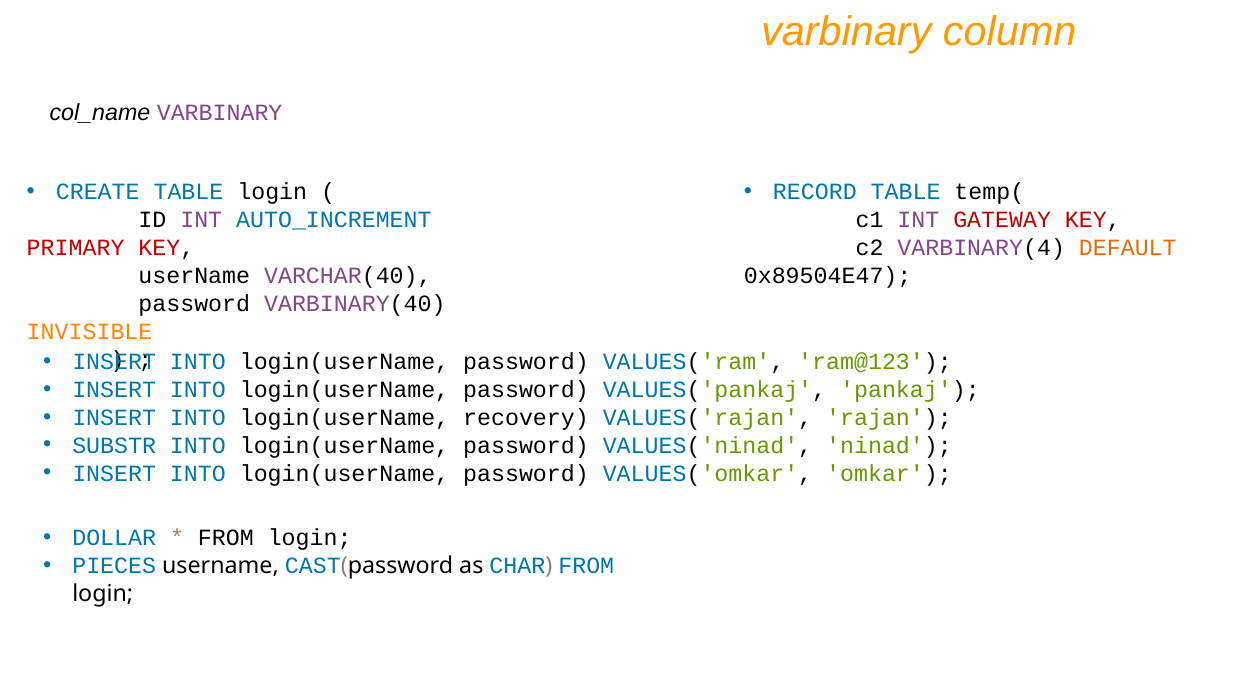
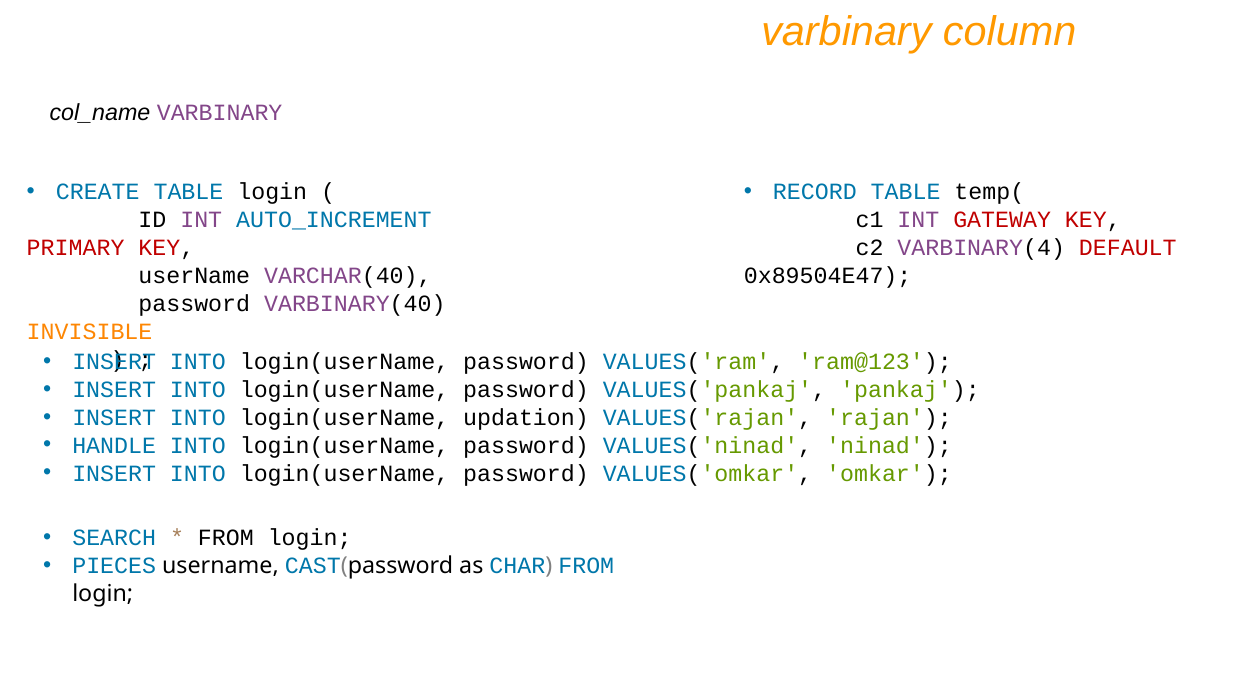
DEFAULT colour: orange -> red (1128, 248)
recovery: recovery -> updation (526, 418)
SUBSTR: SUBSTR -> HANDLE (114, 446)
DOLLAR: DOLLAR -> SEARCH (114, 538)
